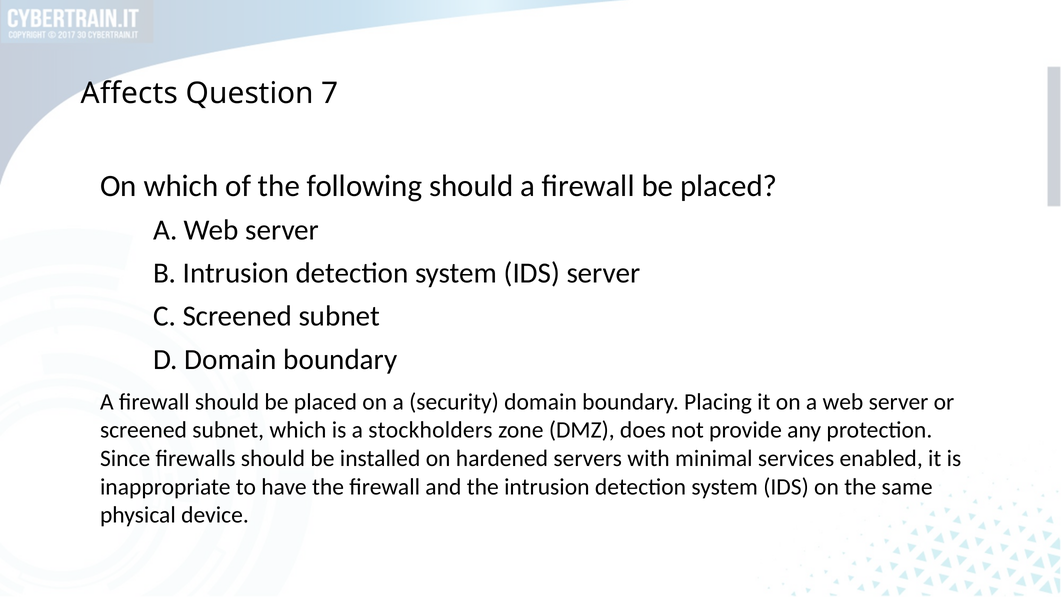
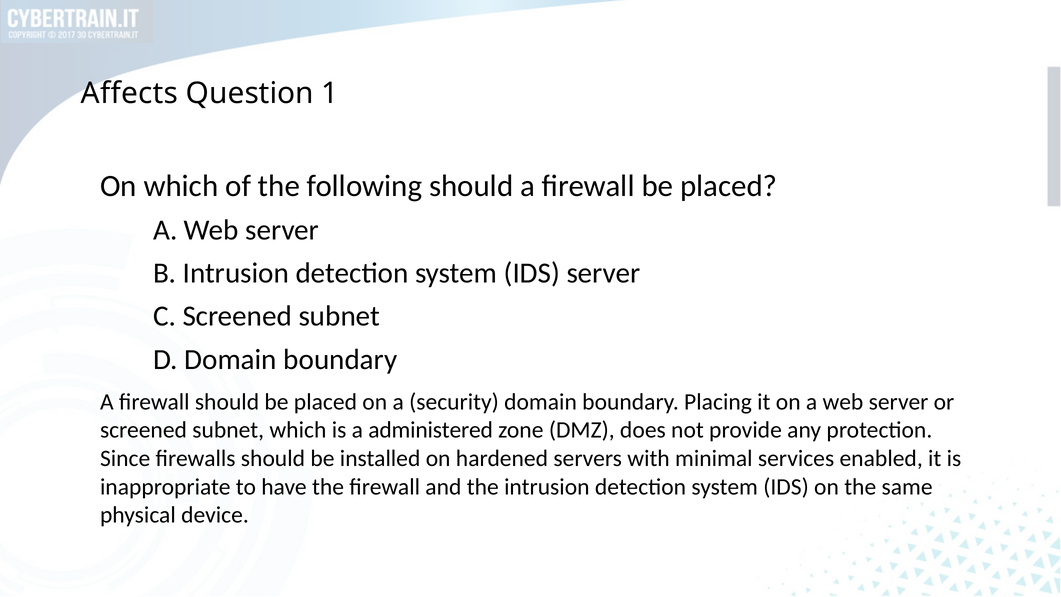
7: 7 -> 1 (330, 93)
stockholders: stockholders -> administered (431, 430)
